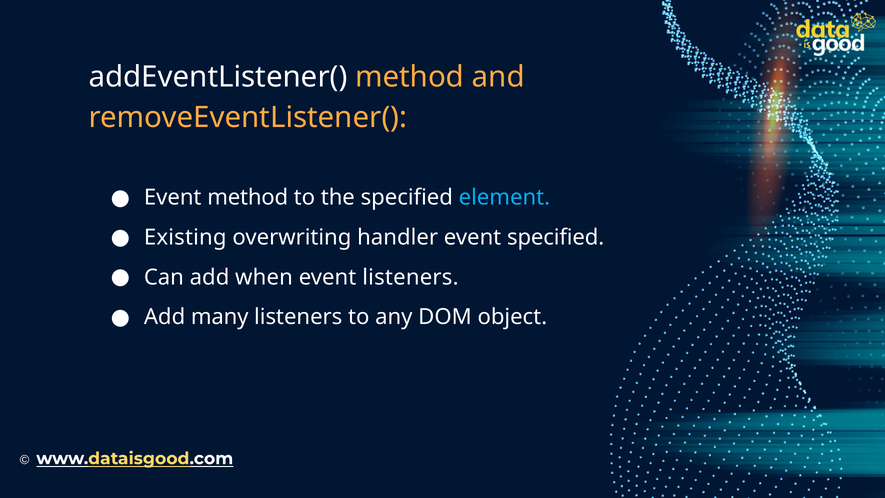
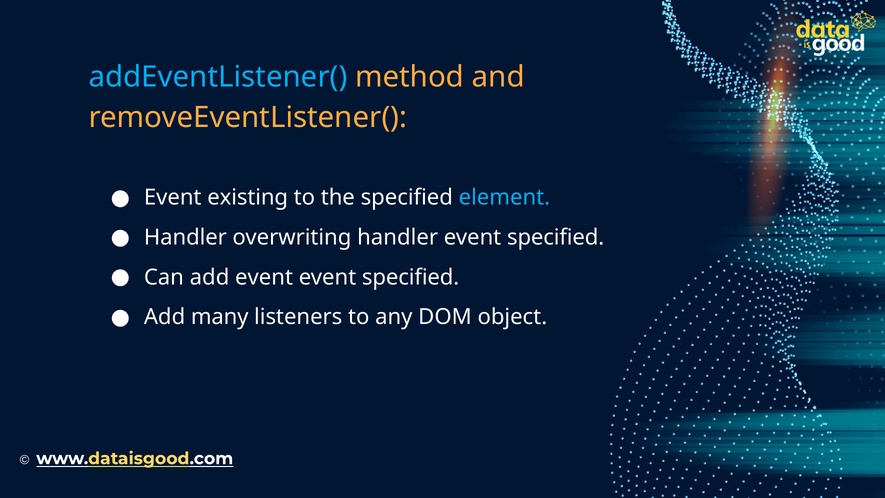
addEventListener( colour: white -> light blue (218, 77)
Event method: method -> existing (248, 198)
Existing: Existing -> Handler (185, 237)
add when: when -> event (264, 277)
listeners: listeners -> specified (411, 277)
